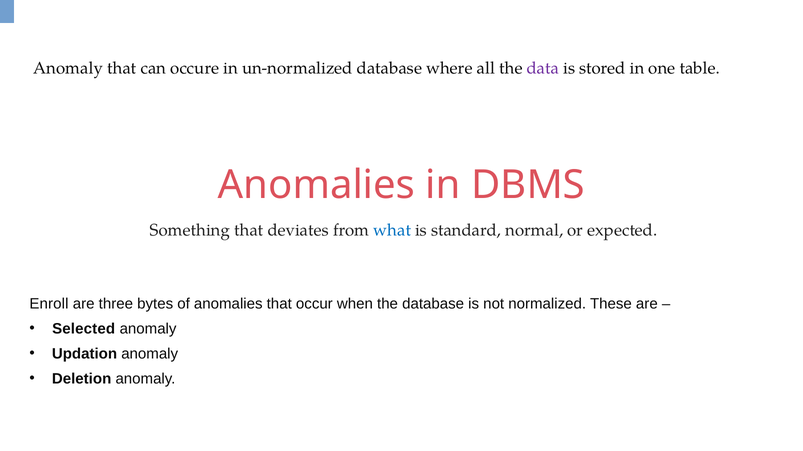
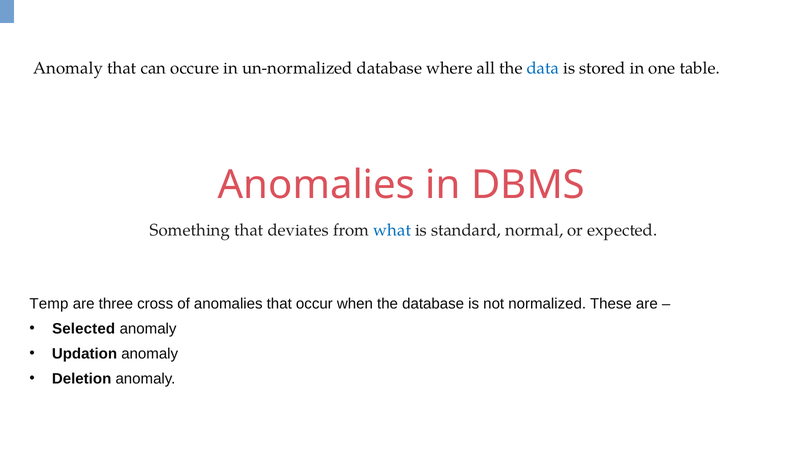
data colour: purple -> blue (543, 68)
Enroll: Enroll -> Temp (49, 304)
bytes: bytes -> cross (155, 304)
